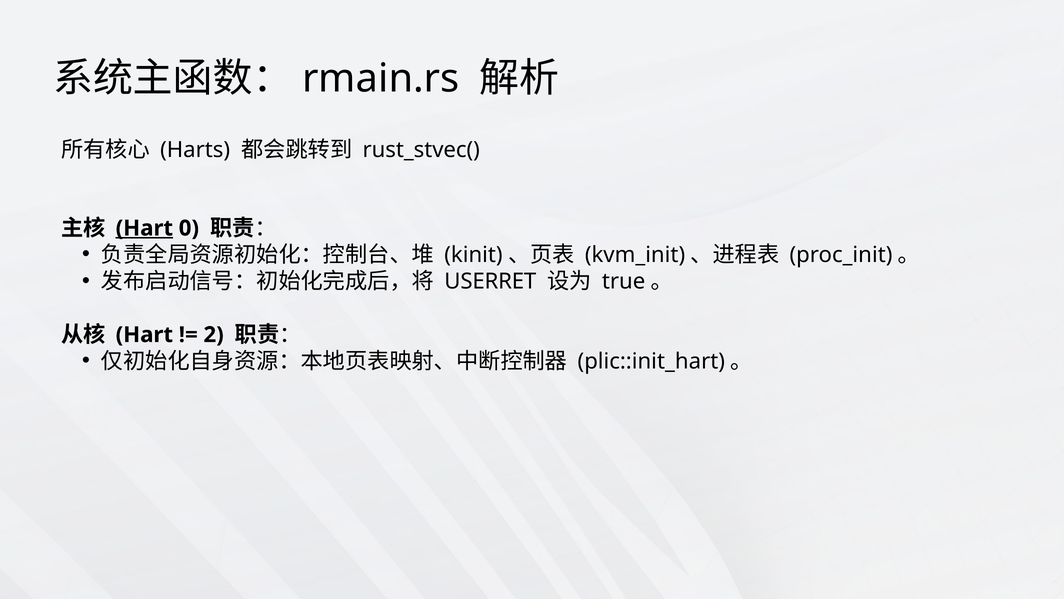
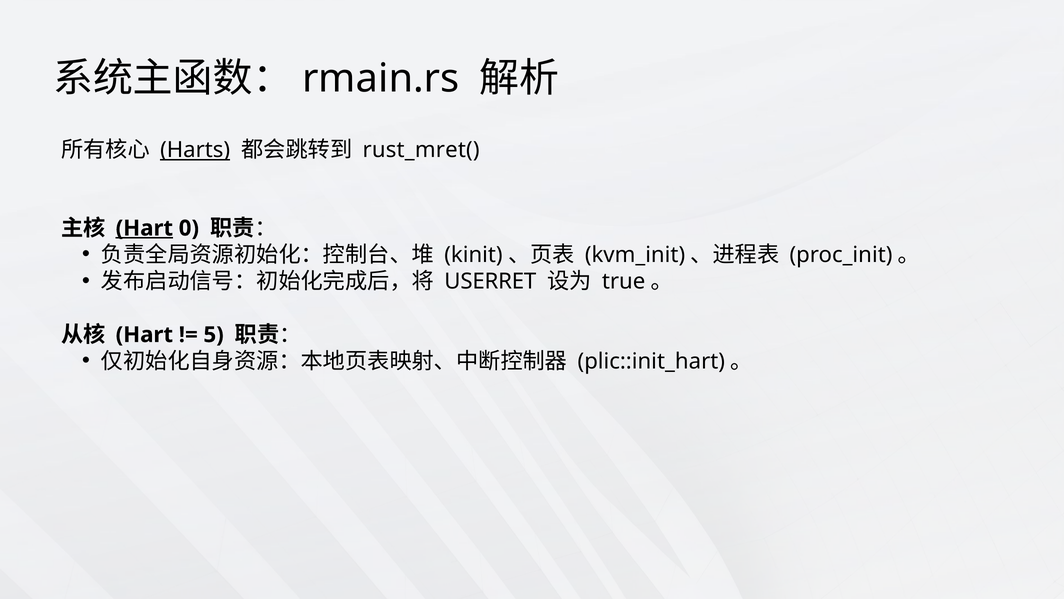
Harts underline: none -> present (195, 150)
rust_stvec(: rust_stvec( -> rust_mret( (421, 150)
2: 2 -> 5 (214, 334)
